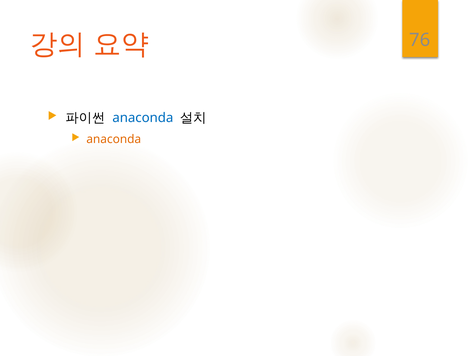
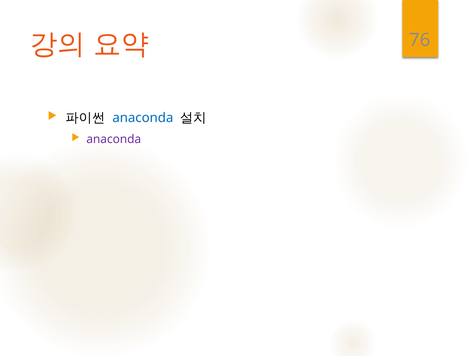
anaconda colour: orange -> purple (114, 139)
